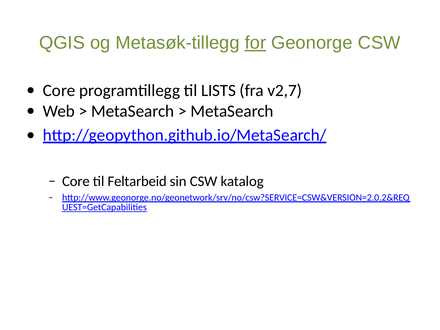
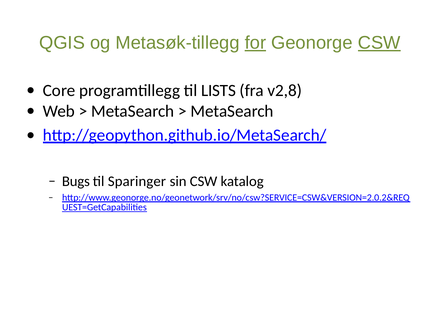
CSW underline: none -> present (379, 43)
v2,7: v2,7 -> v2,8 (285, 91)
Core: Core -> Bugs (76, 181)
Feltarbeid: Feltarbeid -> Sparinger (137, 181)
